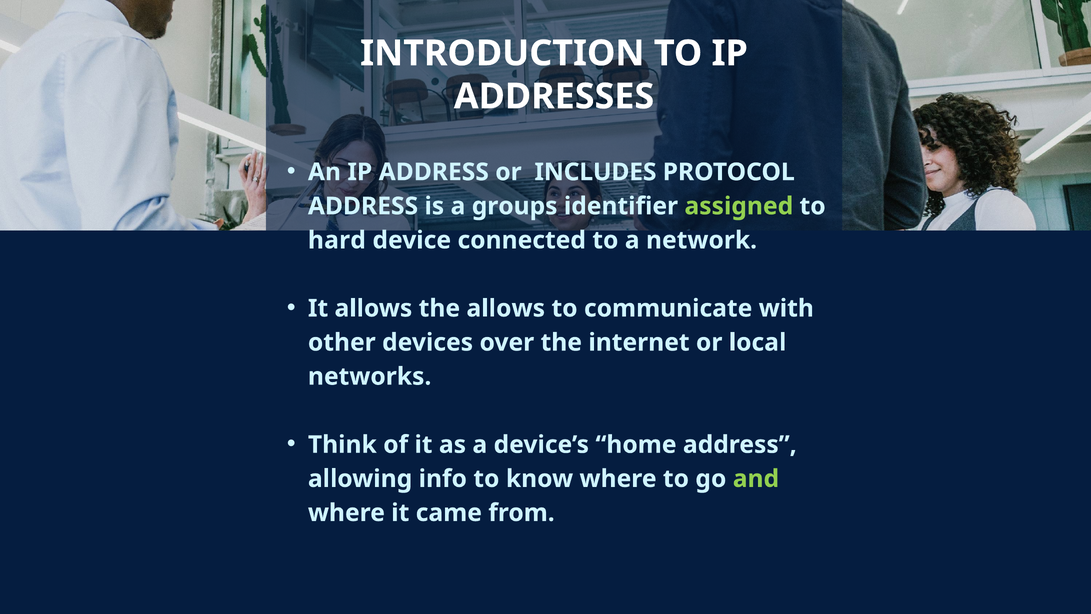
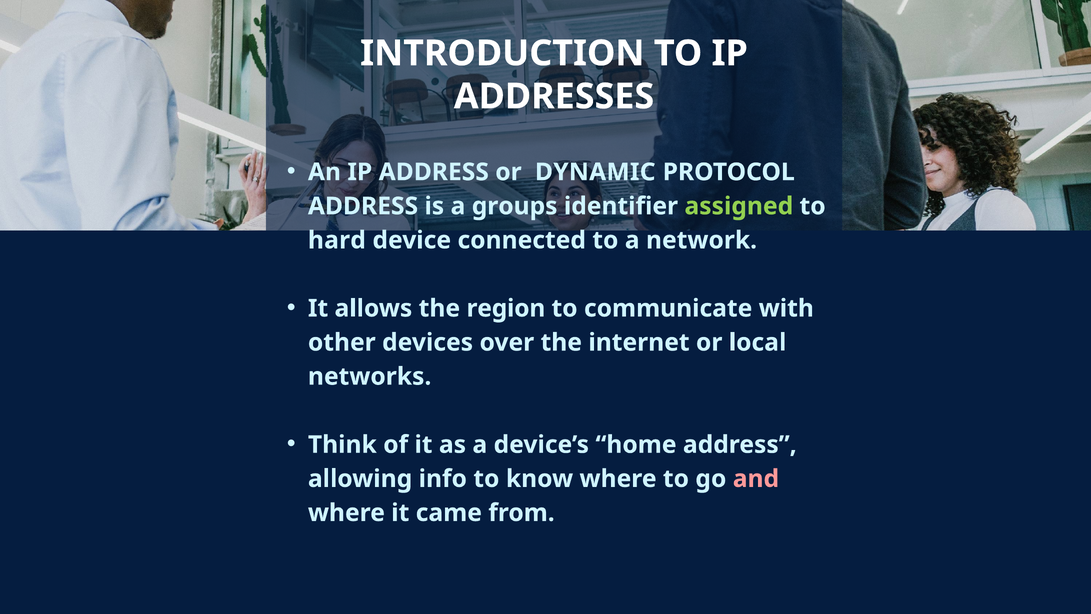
INCLUDES: INCLUDES -> DYNAMIC (595, 172)
the allows: allows -> region (506, 308)
and colour: light green -> pink (756, 479)
